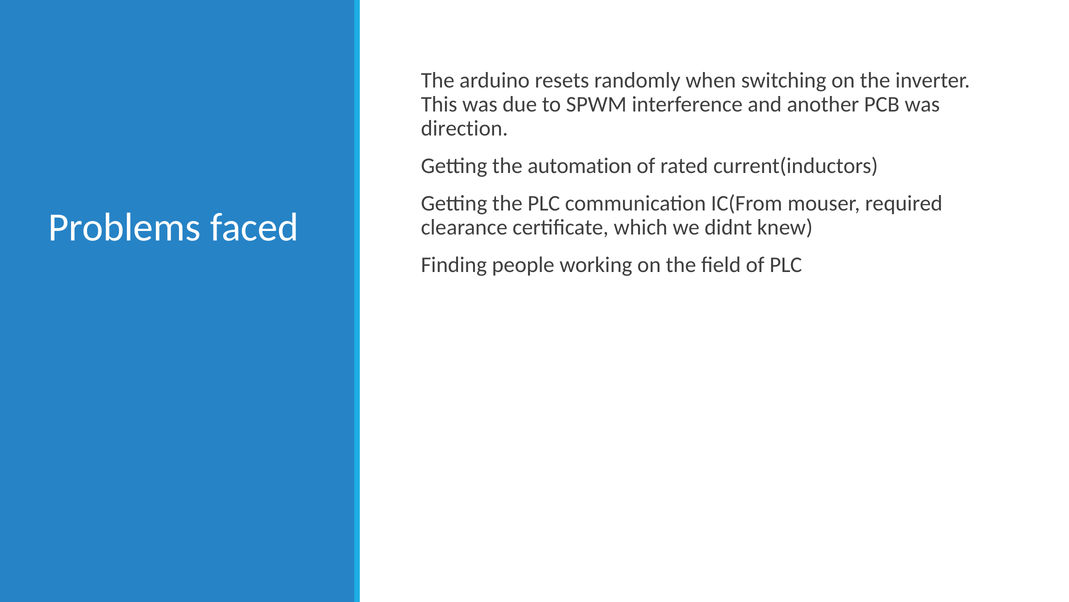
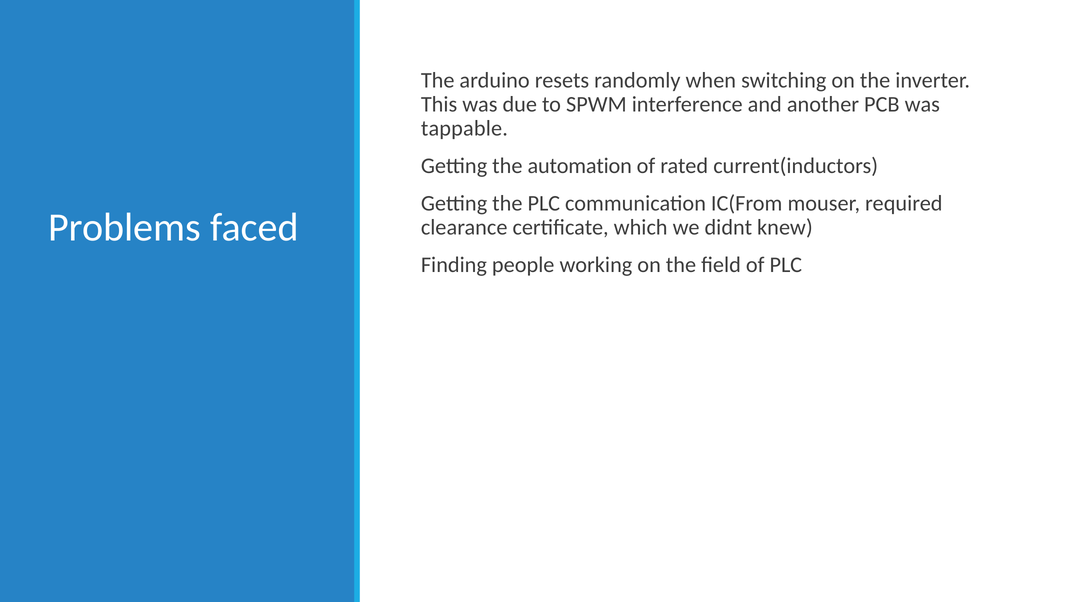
direction: direction -> tappable (464, 128)
